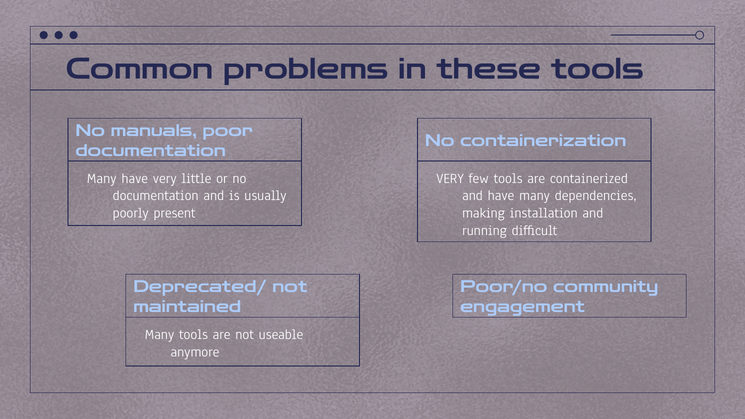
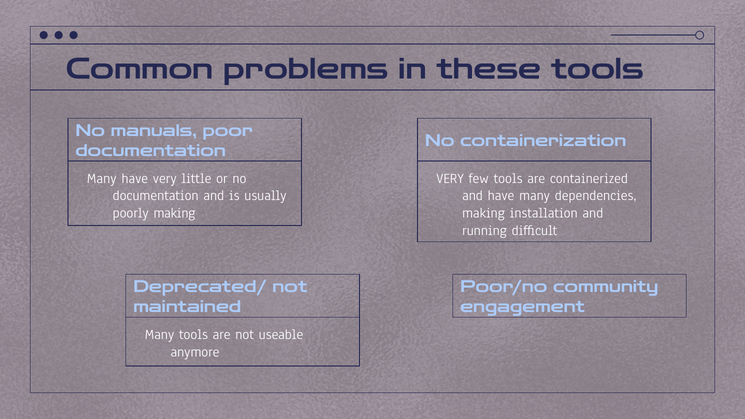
poorly present: present -> making (174, 213)
